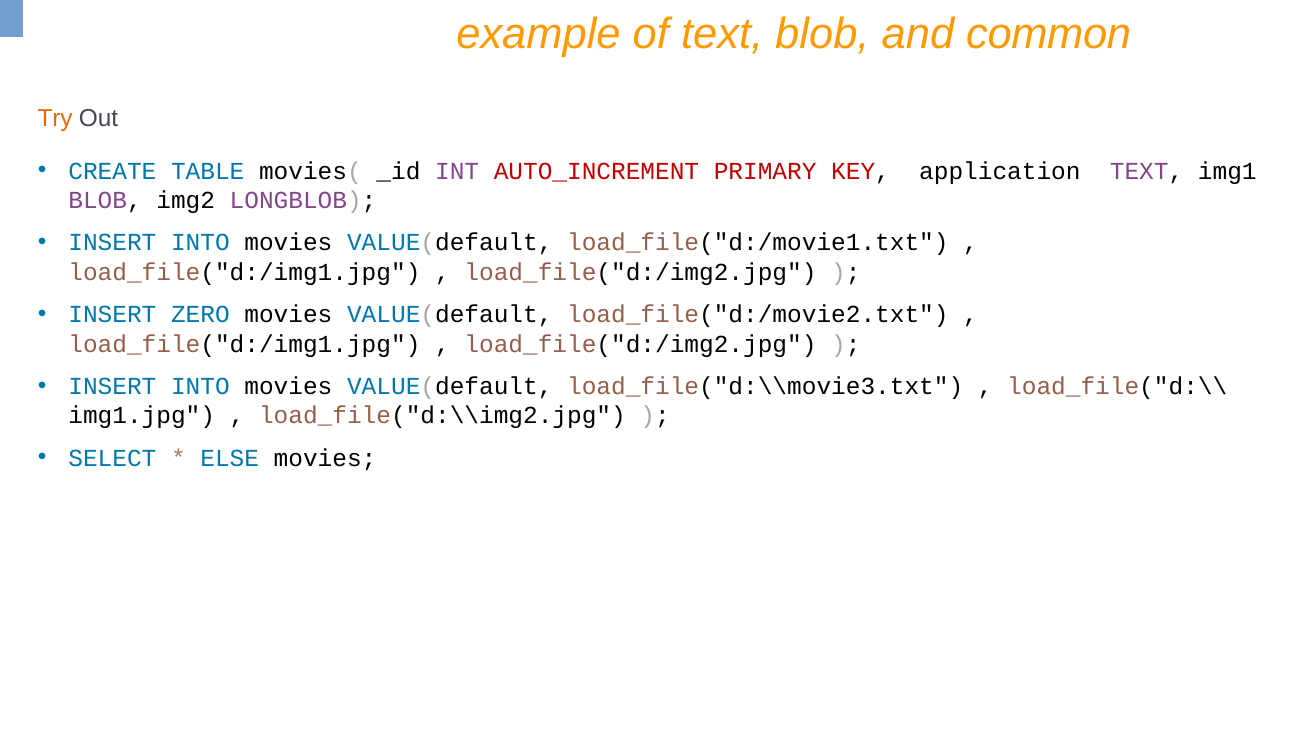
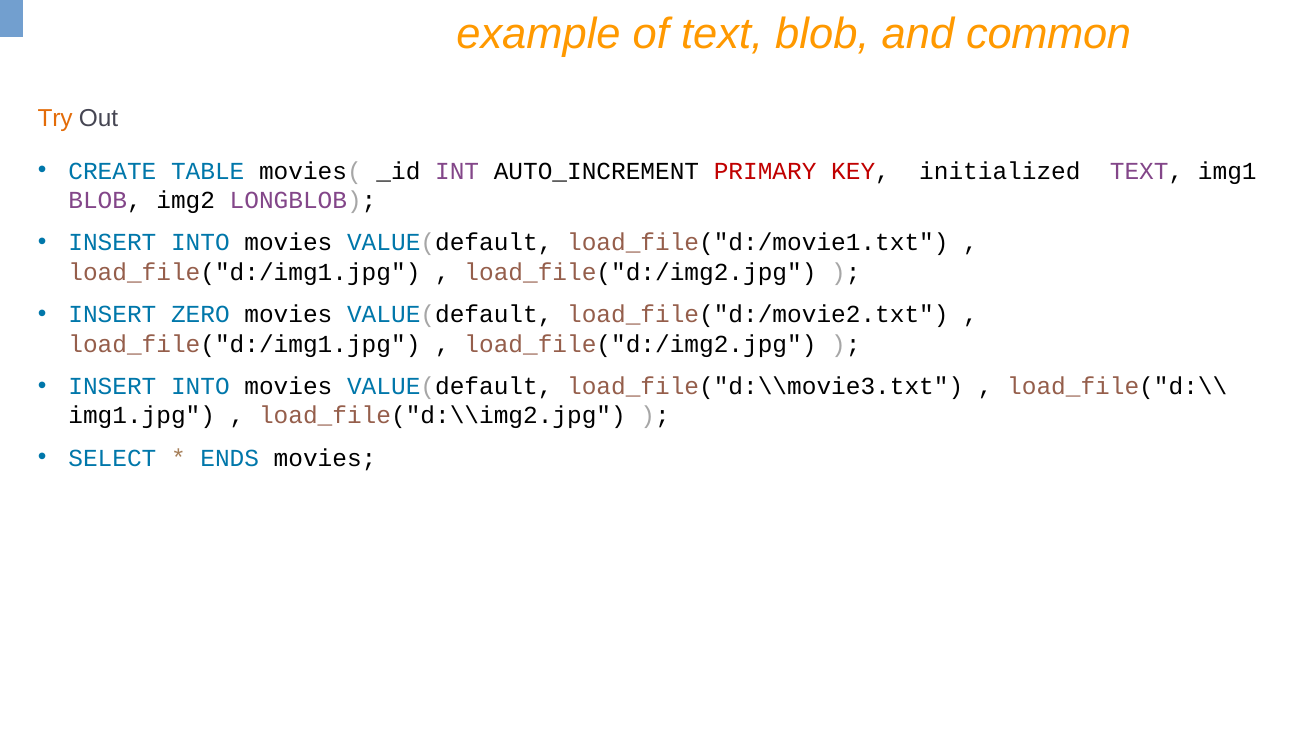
AUTO_INCREMENT colour: red -> black (596, 171)
application: application -> initialized (1000, 171)
ELSE: ELSE -> ENDS (230, 458)
